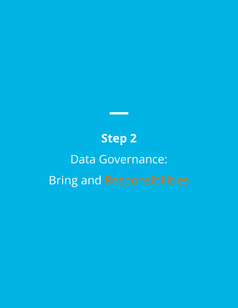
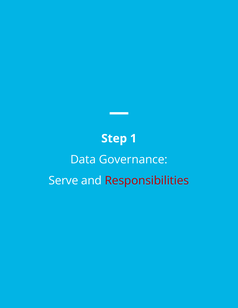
2: 2 -> 1 (133, 139)
Bring: Bring -> Serve (63, 181)
Responsibilities colour: orange -> red (147, 181)
